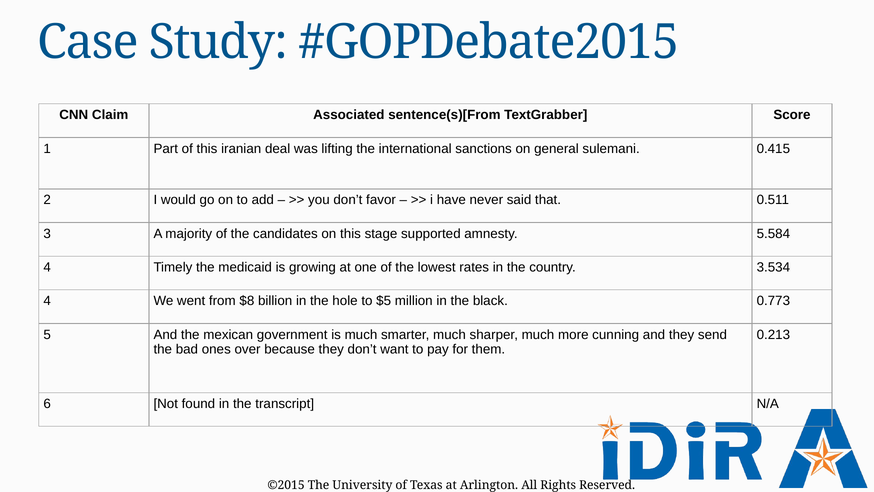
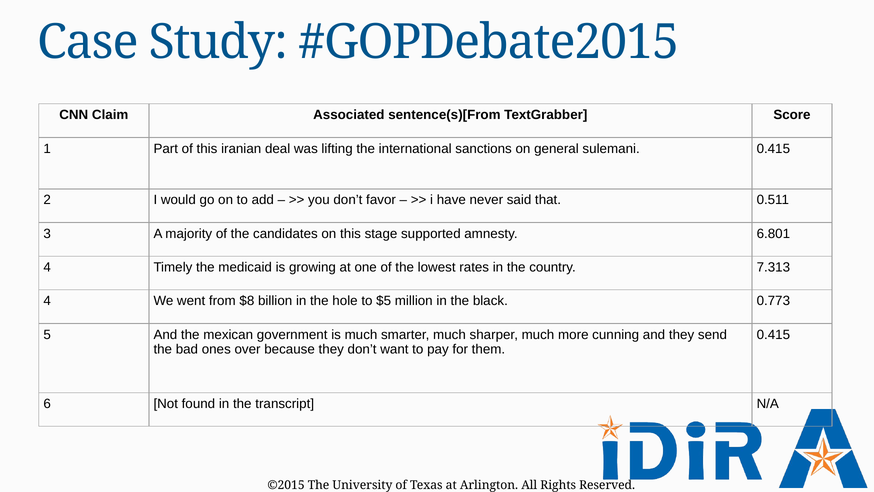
5.584: 5.584 -> 6.801 (773, 234)
3.534: 3.534 -> 7.313 (773, 267)
0.213: 0.213 -> 0.415 (773, 334)
